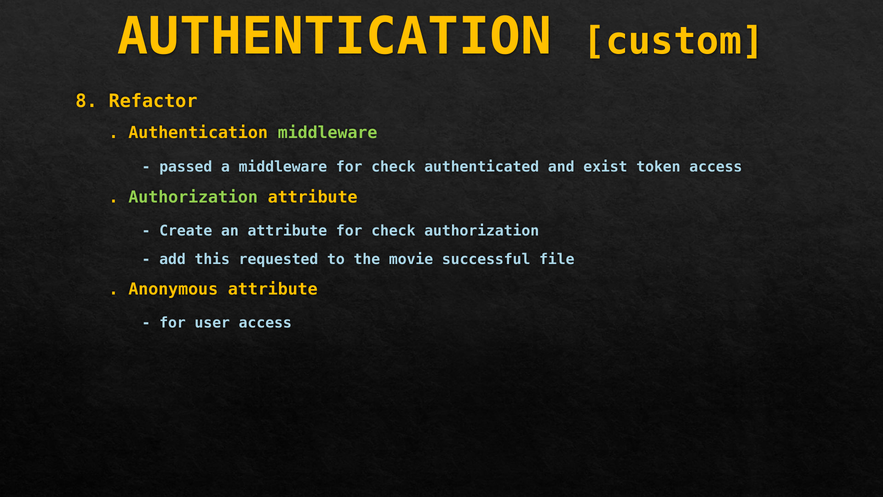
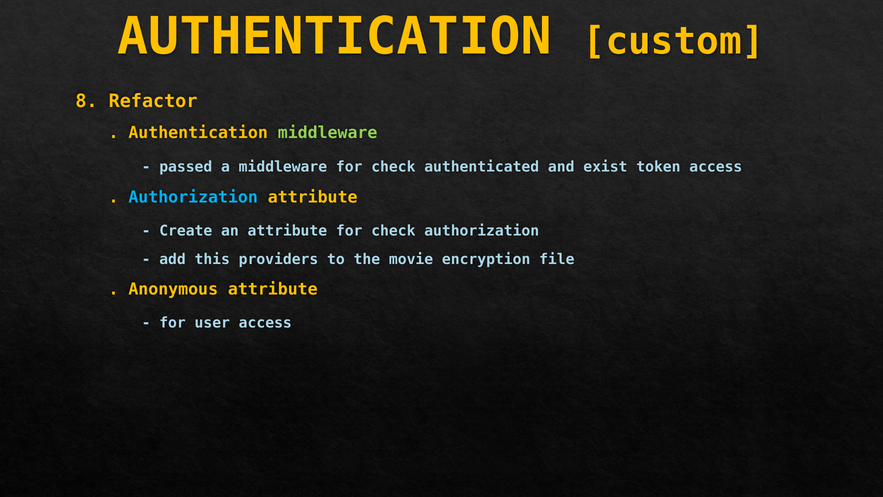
Authorization colour: light green -> light blue (193, 197)
requested: requested -> providers (279, 259)
successful: successful -> encryption (486, 259)
